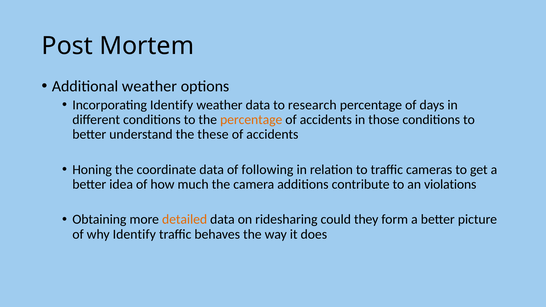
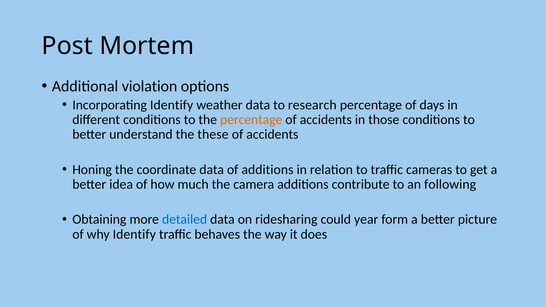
Additional weather: weather -> violation (150, 86)
of following: following -> additions (267, 170)
violations: violations -> following (450, 184)
detailed colour: orange -> blue (185, 220)
they: they -> year (366, 220)
